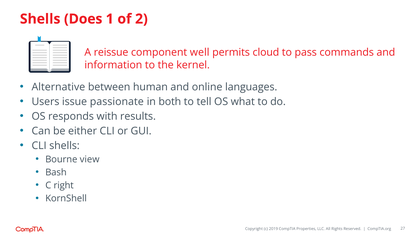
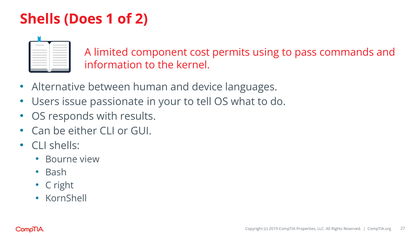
reissue: reissue -> limited (111, 52)
well: well -> cost (200, 52)
cloud: cloud -> using (266, 52)
online: online -> device (207, 87)
both: both -> your (170, 102)
